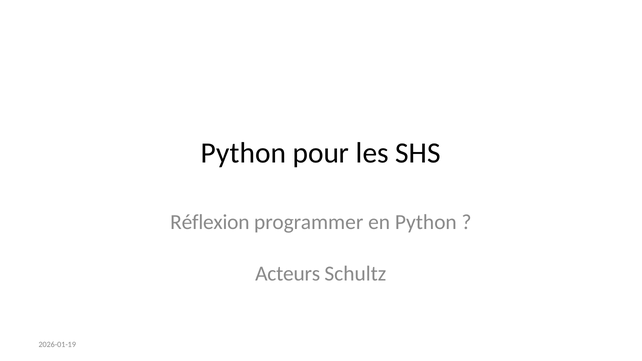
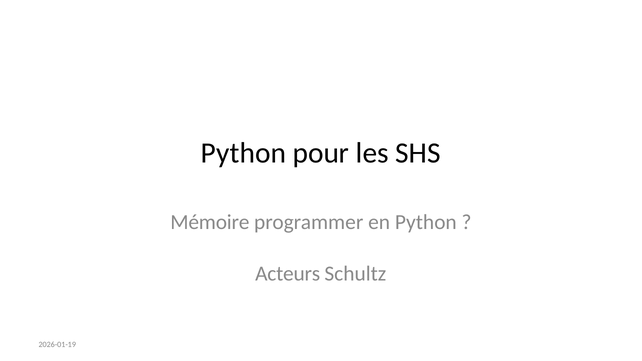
Réflexion: Réflexion -> Mémoire (210, 222)
